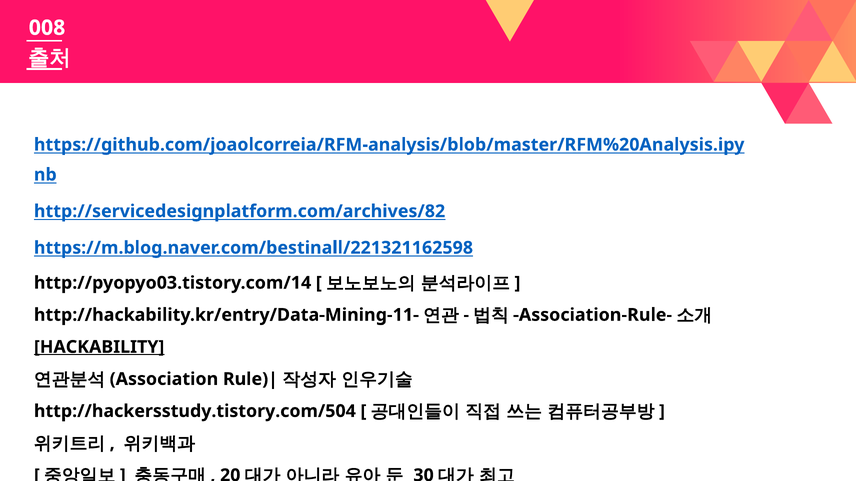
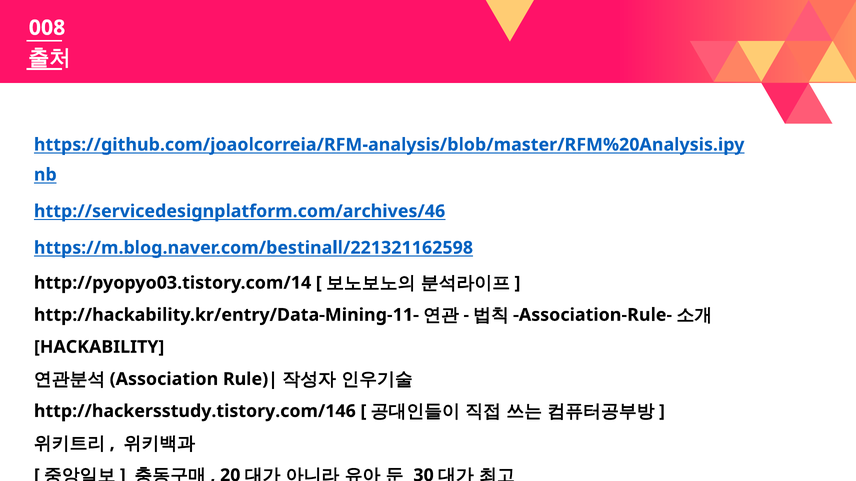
http://servicedesignplatform.com/archives/82: http://servicedesignplatform.com/archives/82 -> http://servicedesignplatform.com/archives/46 (240, 211)
HACKABILITY underline: present -> none (99, 347)
http://hackersstudy.tistory.com/504: http://hackersstudy.tistory.com/504 -> http://hackersstudy.tistory.com/146 (195, 412)
